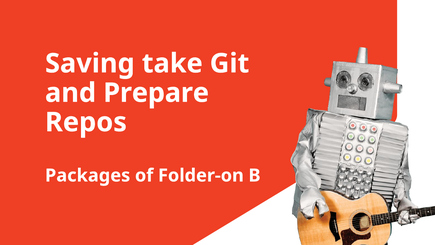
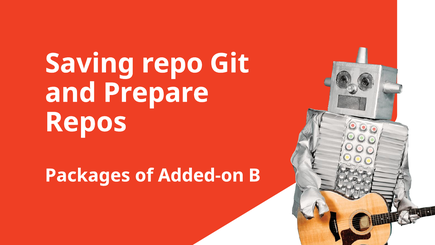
take: take -> repo (172, 63)
Folder-on: Folder-on -> Added-on (201, 175)
